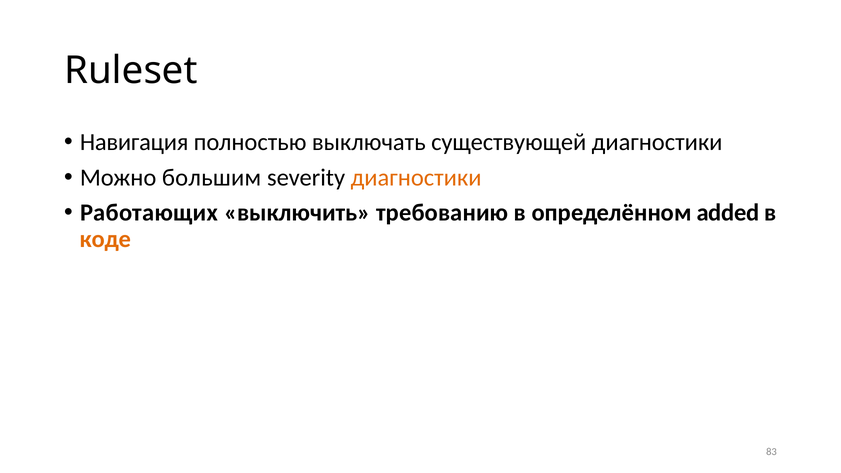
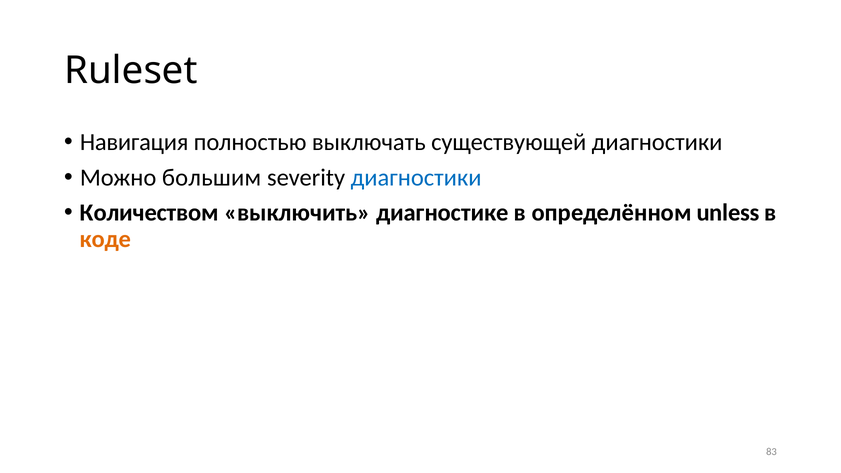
диагностики colour: orange -> blue (416, 177)
Работающих: Работающих -> Количеством (149, 213)
требованию: требованию -> диагностике (442, 213)
added: added -> unless (728, 213)
